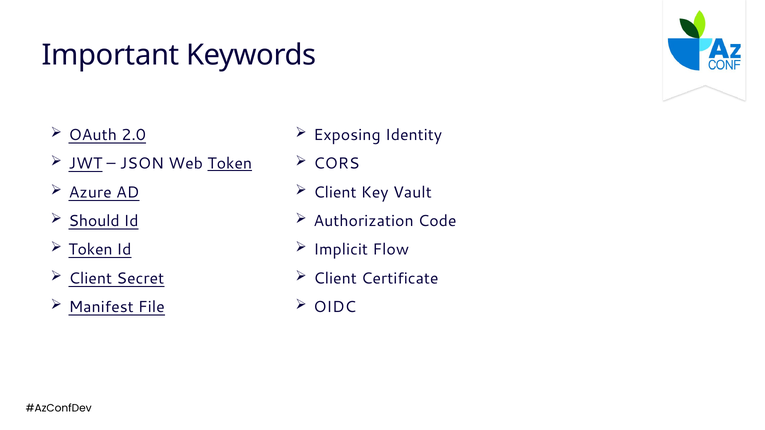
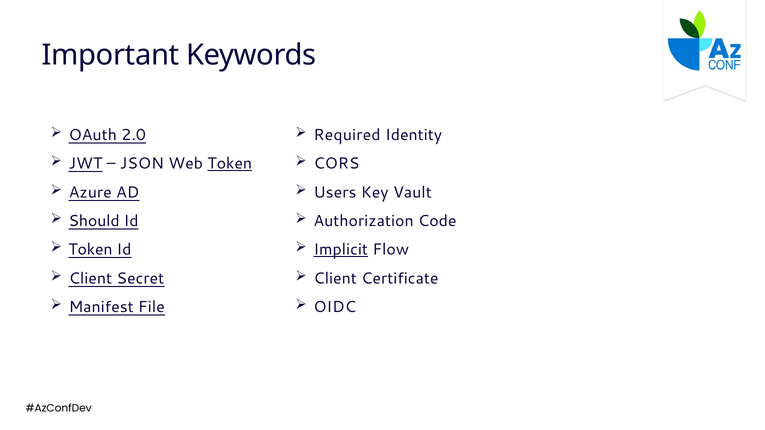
Exposing: Exposing -> Required (347, 135)
Client: Client -> Users (335, 192)
Implicit underline: none -> present (341, 250)
